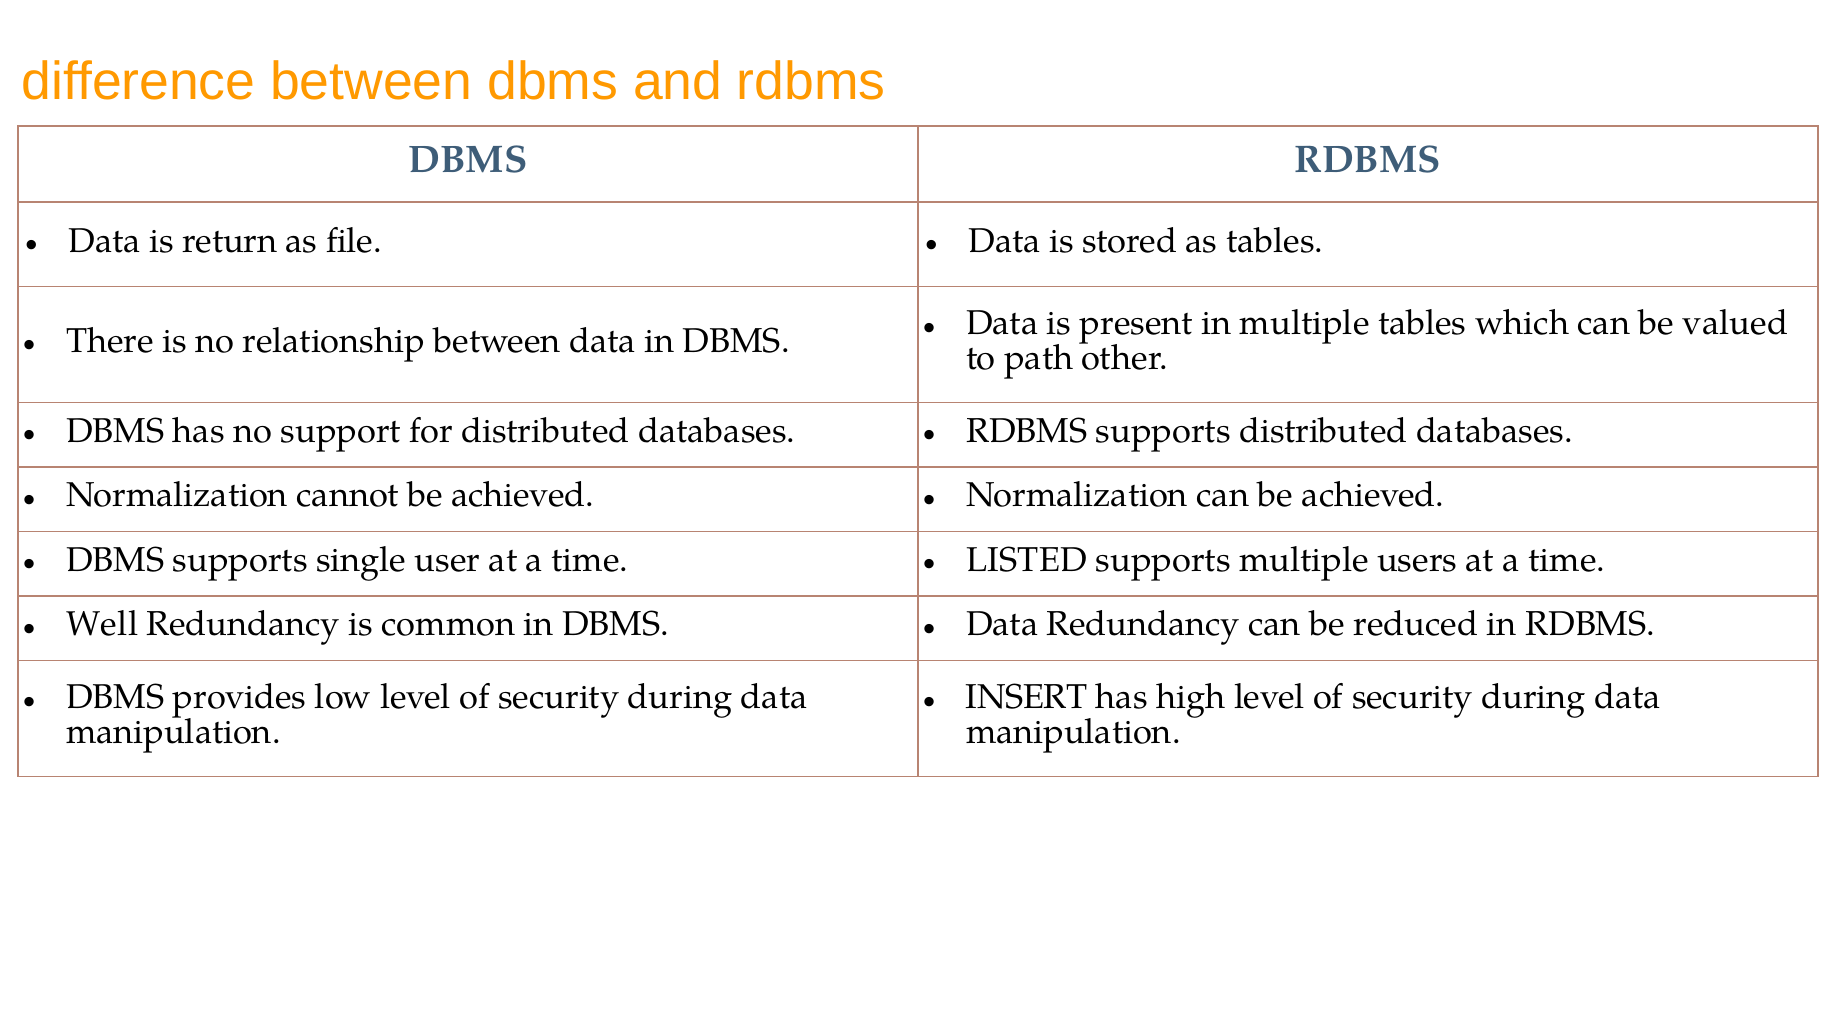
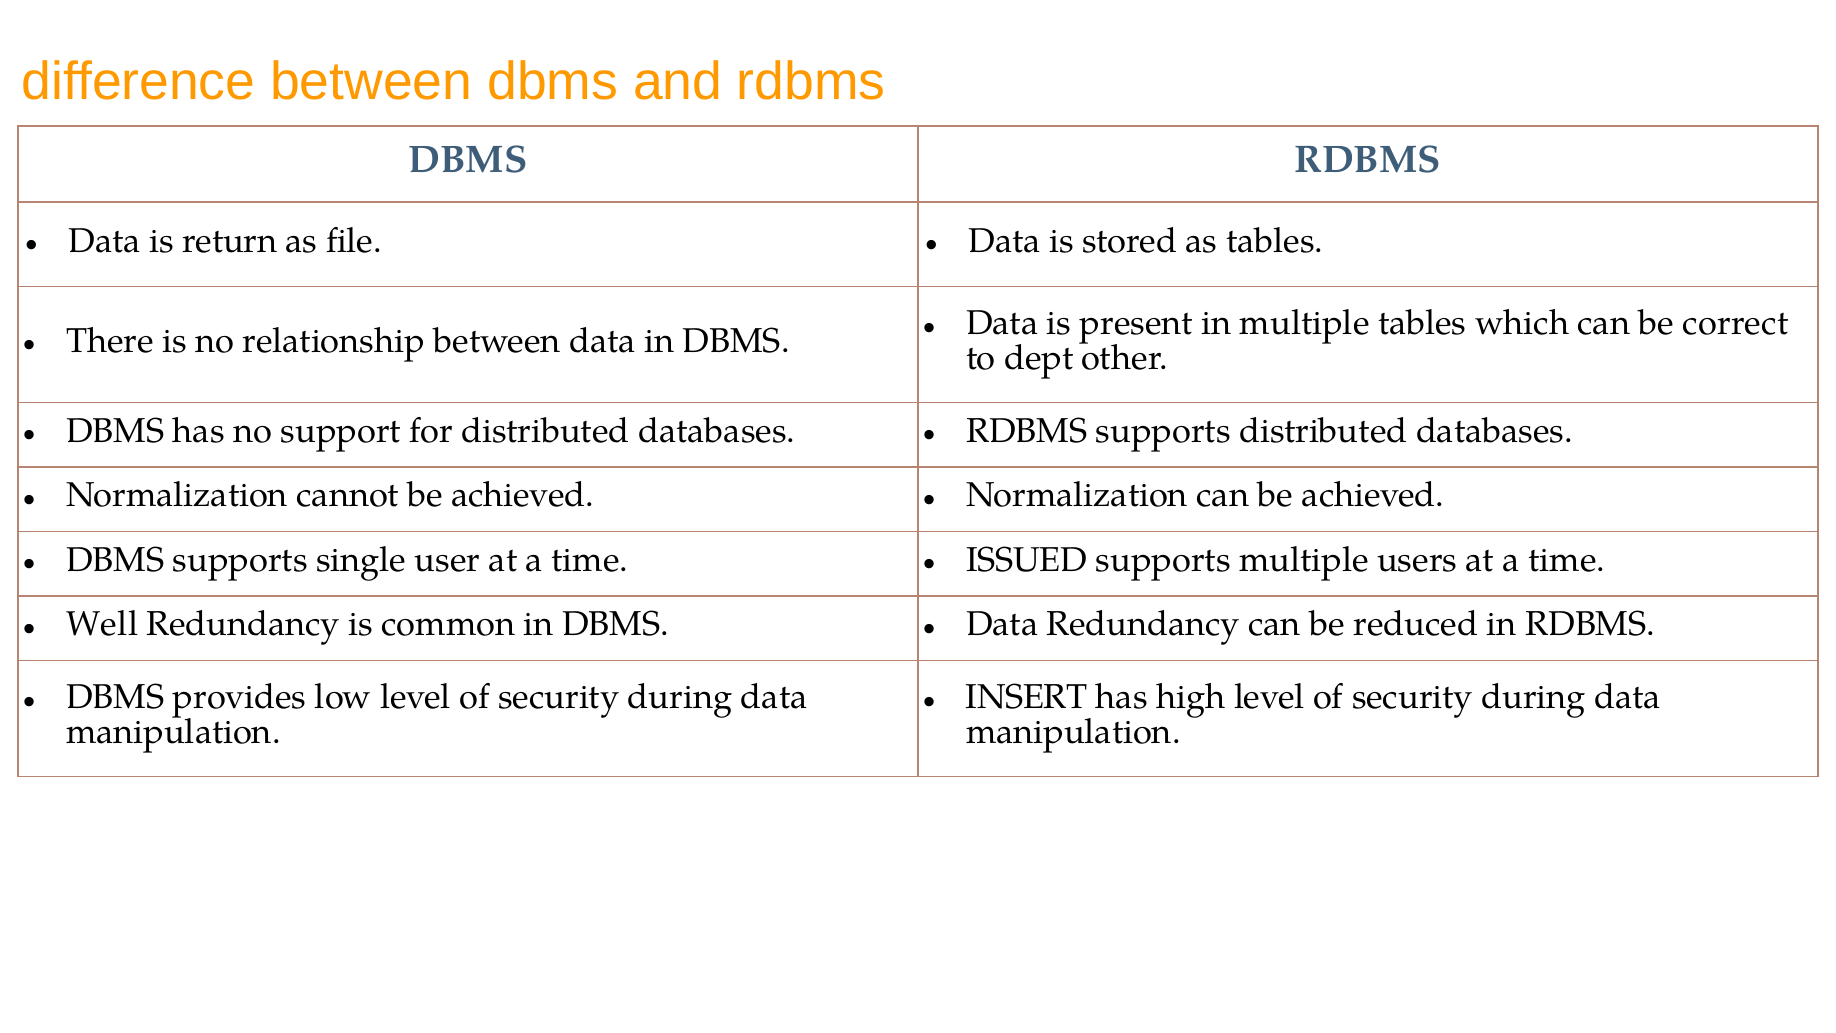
valued: valued -> correct (1736, 323)
path: path -> dept (1039, 358)
LISTED: LISTED -> ISSUED (1027, 560)
